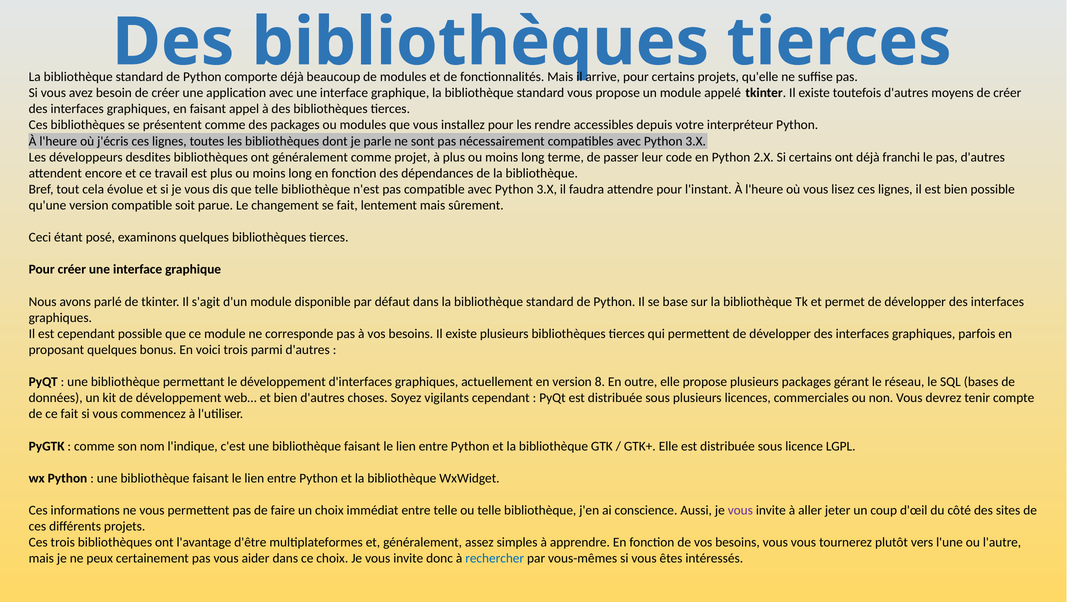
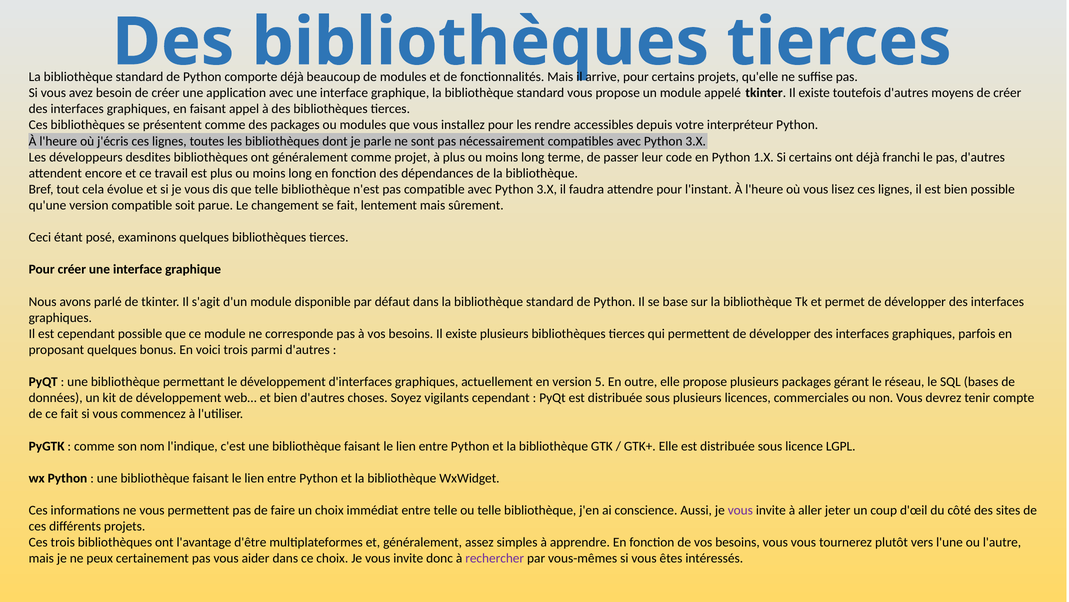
2.X: 2.X -> 1.X (764, 157)
8: 8 -> 5 (600, 381)
rechercher colour: blue -> purple (495, 558)
